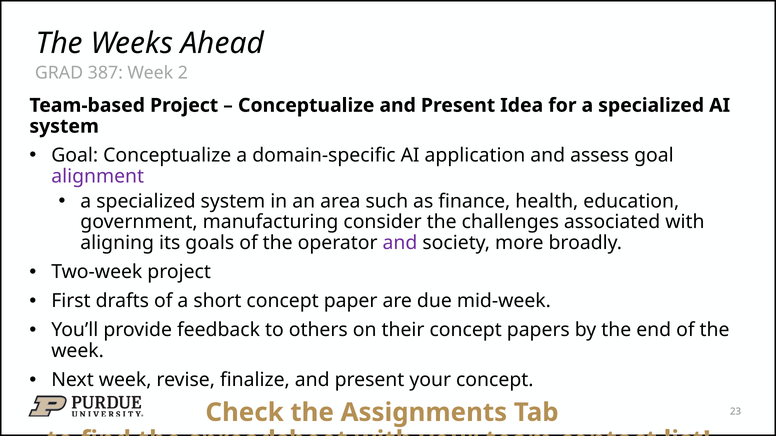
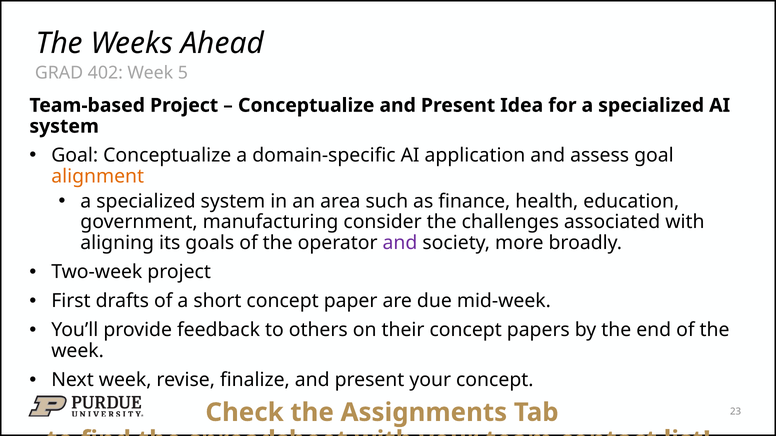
387: 387 -> 402 (105, 73)
2: 2 -> 5 (183, 73)
alignment colour: purple -> orange (98, 176)
